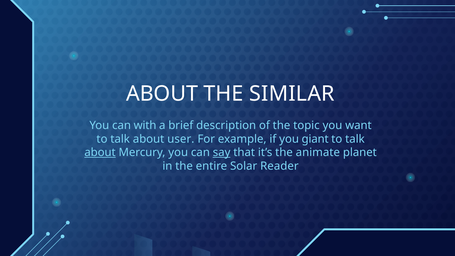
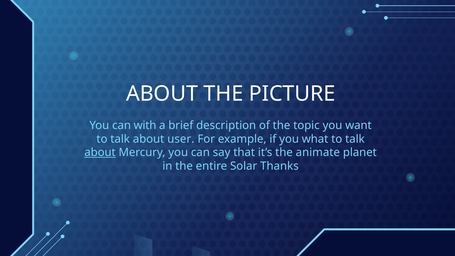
SIMILAR: SIMILAR -> PICTURE (292, 94)
giant: giant -> what (315, 139)
say underline: present -> none (222, 153)
Reader: Reader -> Thanks (279, 166)
